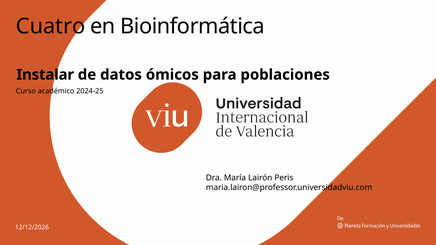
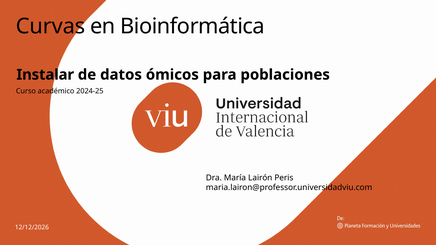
Cuatro: Cuatro -> Curvas (51, 26)
